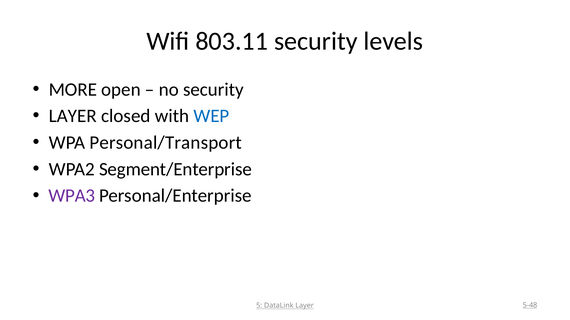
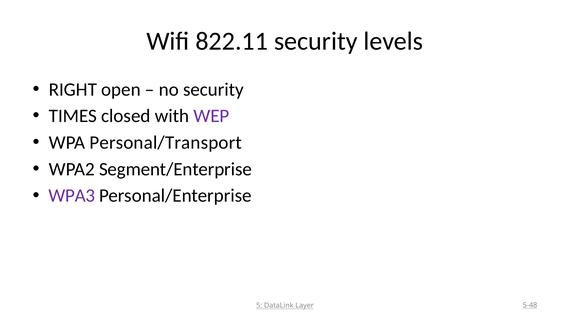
803.11: 803.11 -> 822.11 (232, 41)
MORE: MORE -> RIGHT (73, 90)
LAYER: LAYER -> TIMES (73, 116)
WEP colour: blue -> purple (211, 116)
